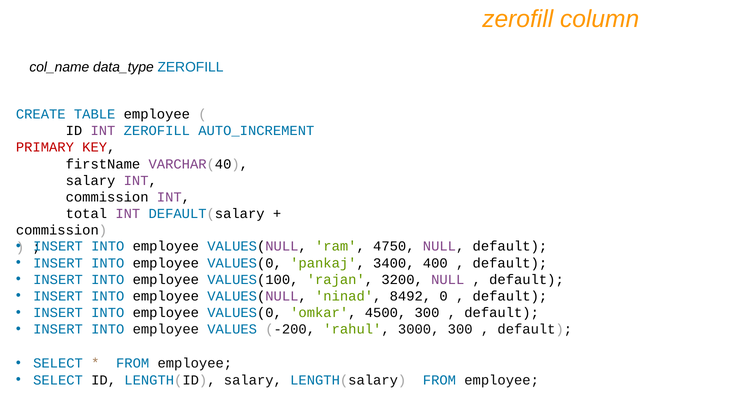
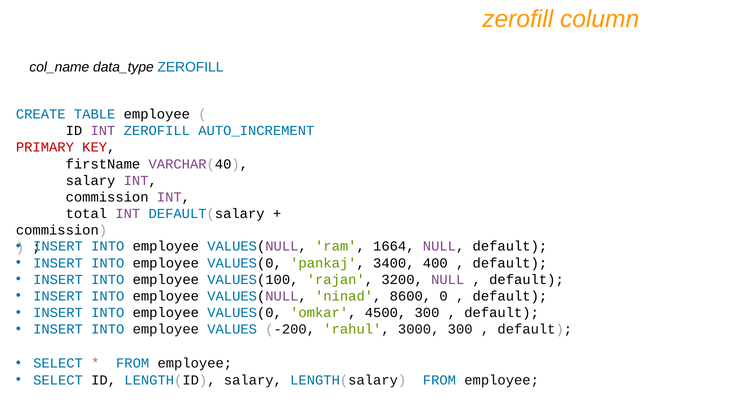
4750: 4750 -> 1664 (394, 246)
8492: 8492 -> 8600 (410, 296)
